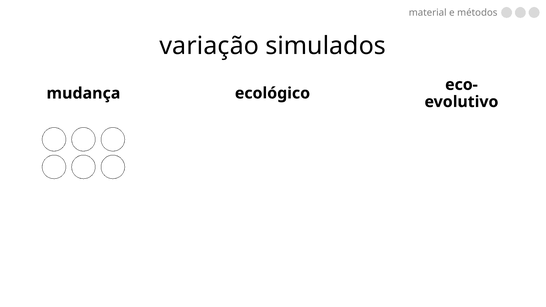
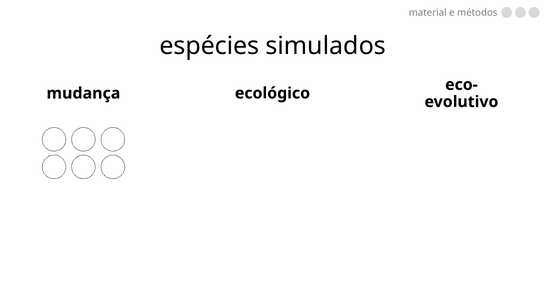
variação: variação -> espécies (209, 46)
